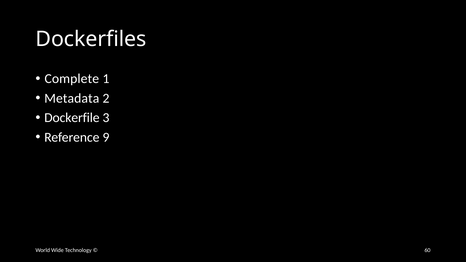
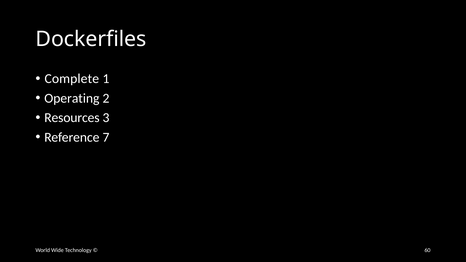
Metadata: Metadata -> Operating (72, 98)
Dockerfile: Dockerfile -> Resources (72, 118)
9: 9 -> 7 (106, 137)
